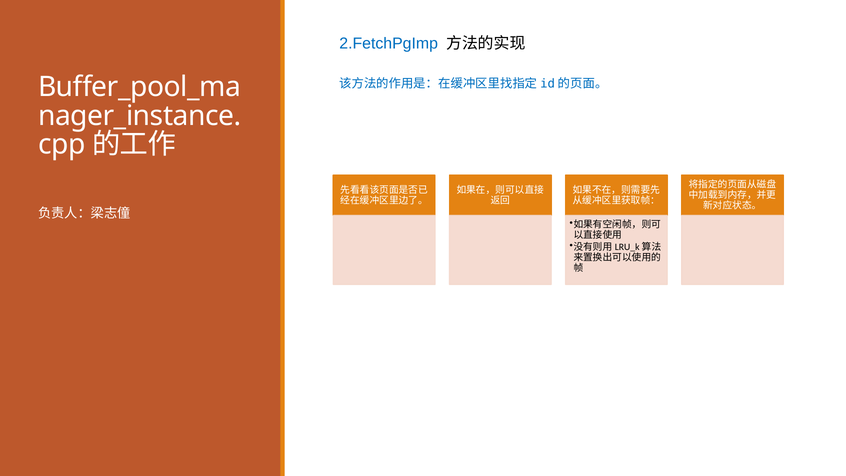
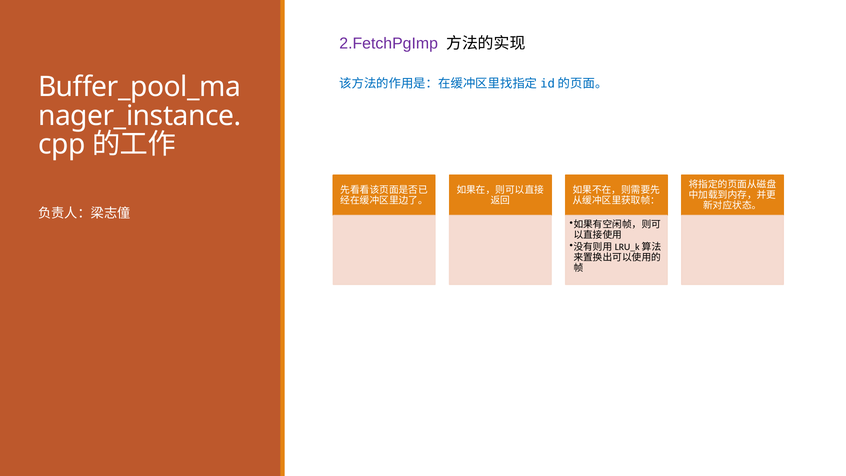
2.FetchPgImp colour: blue -> purple (389, 44)
